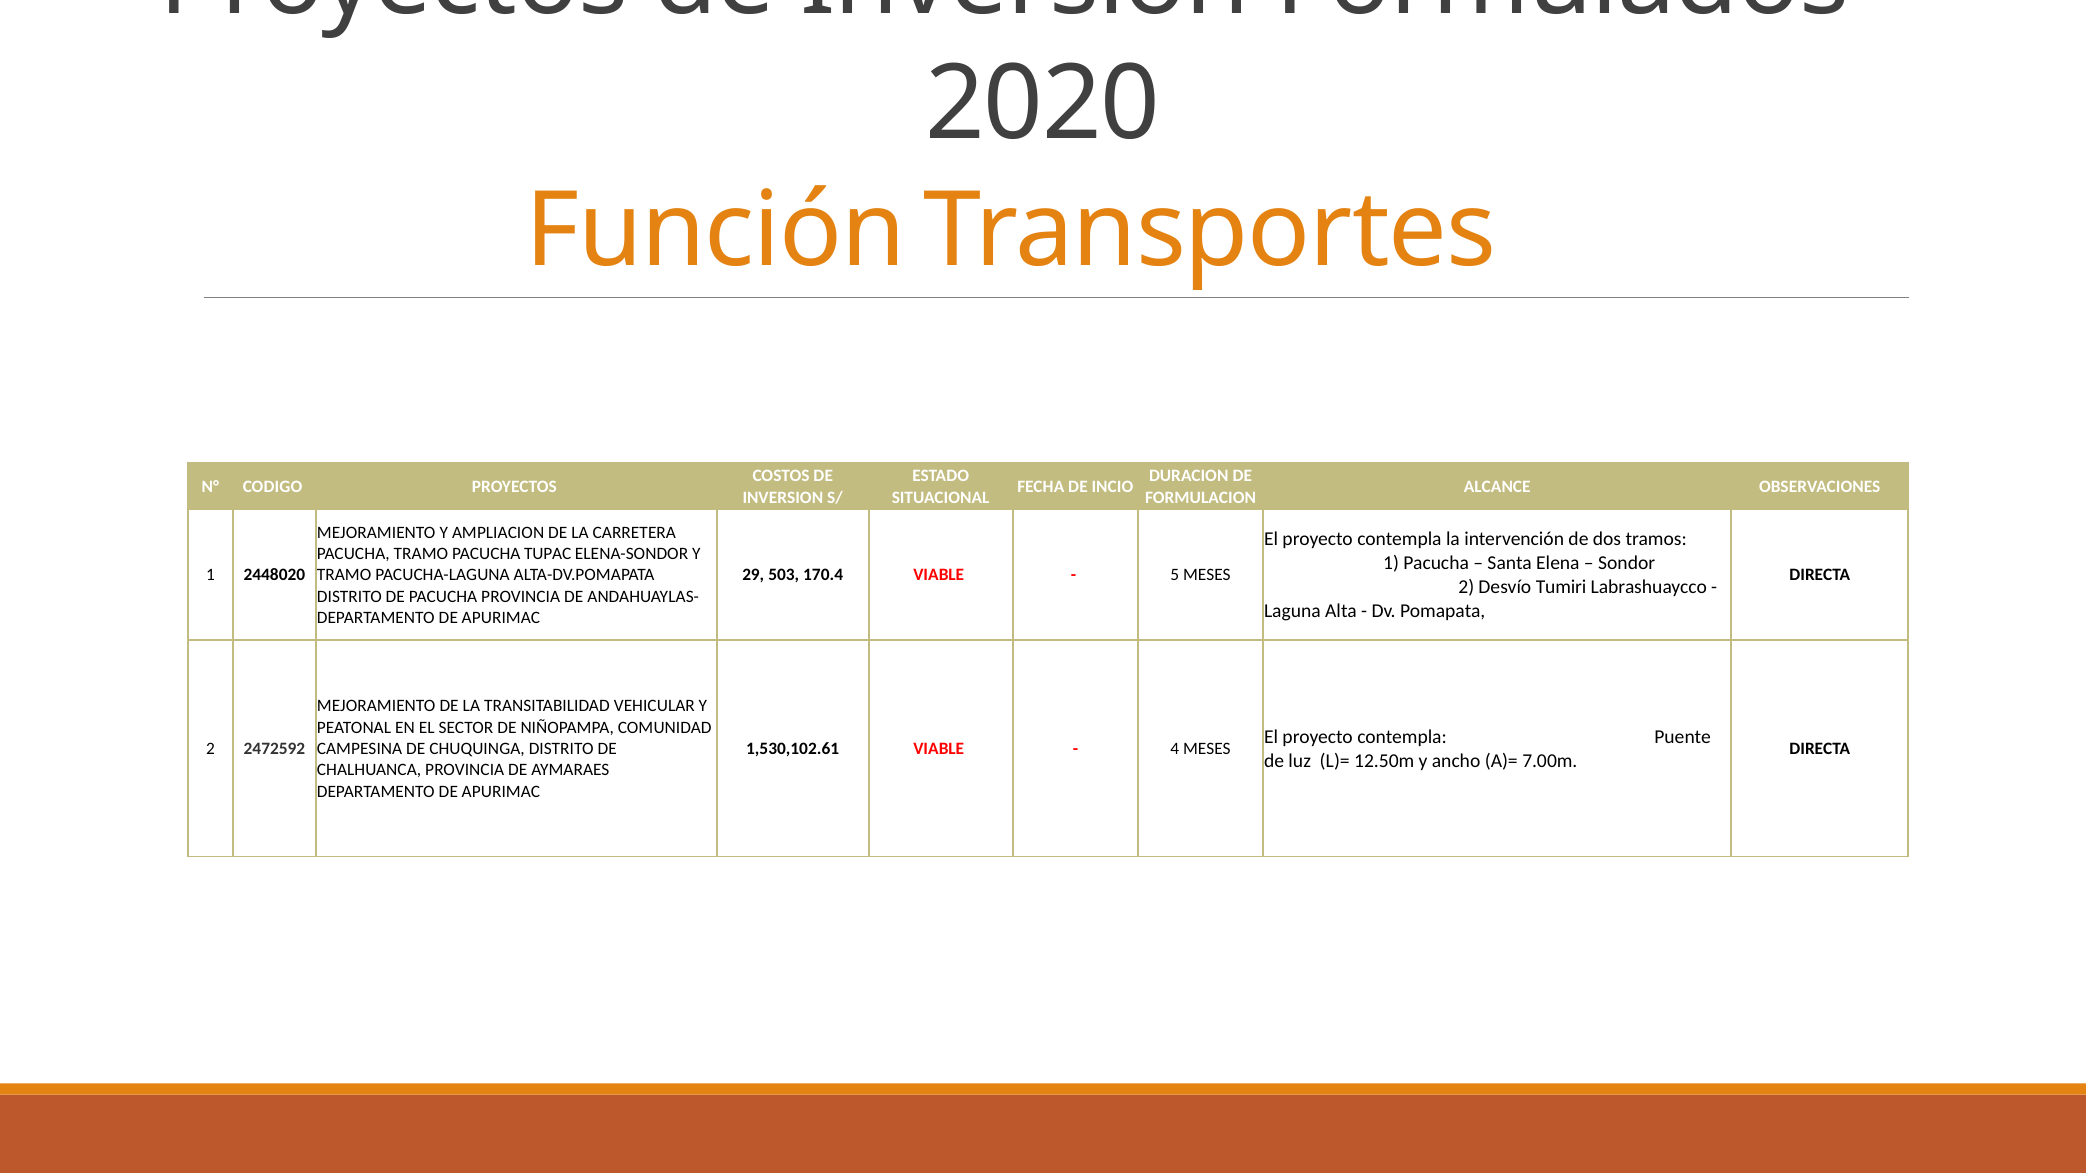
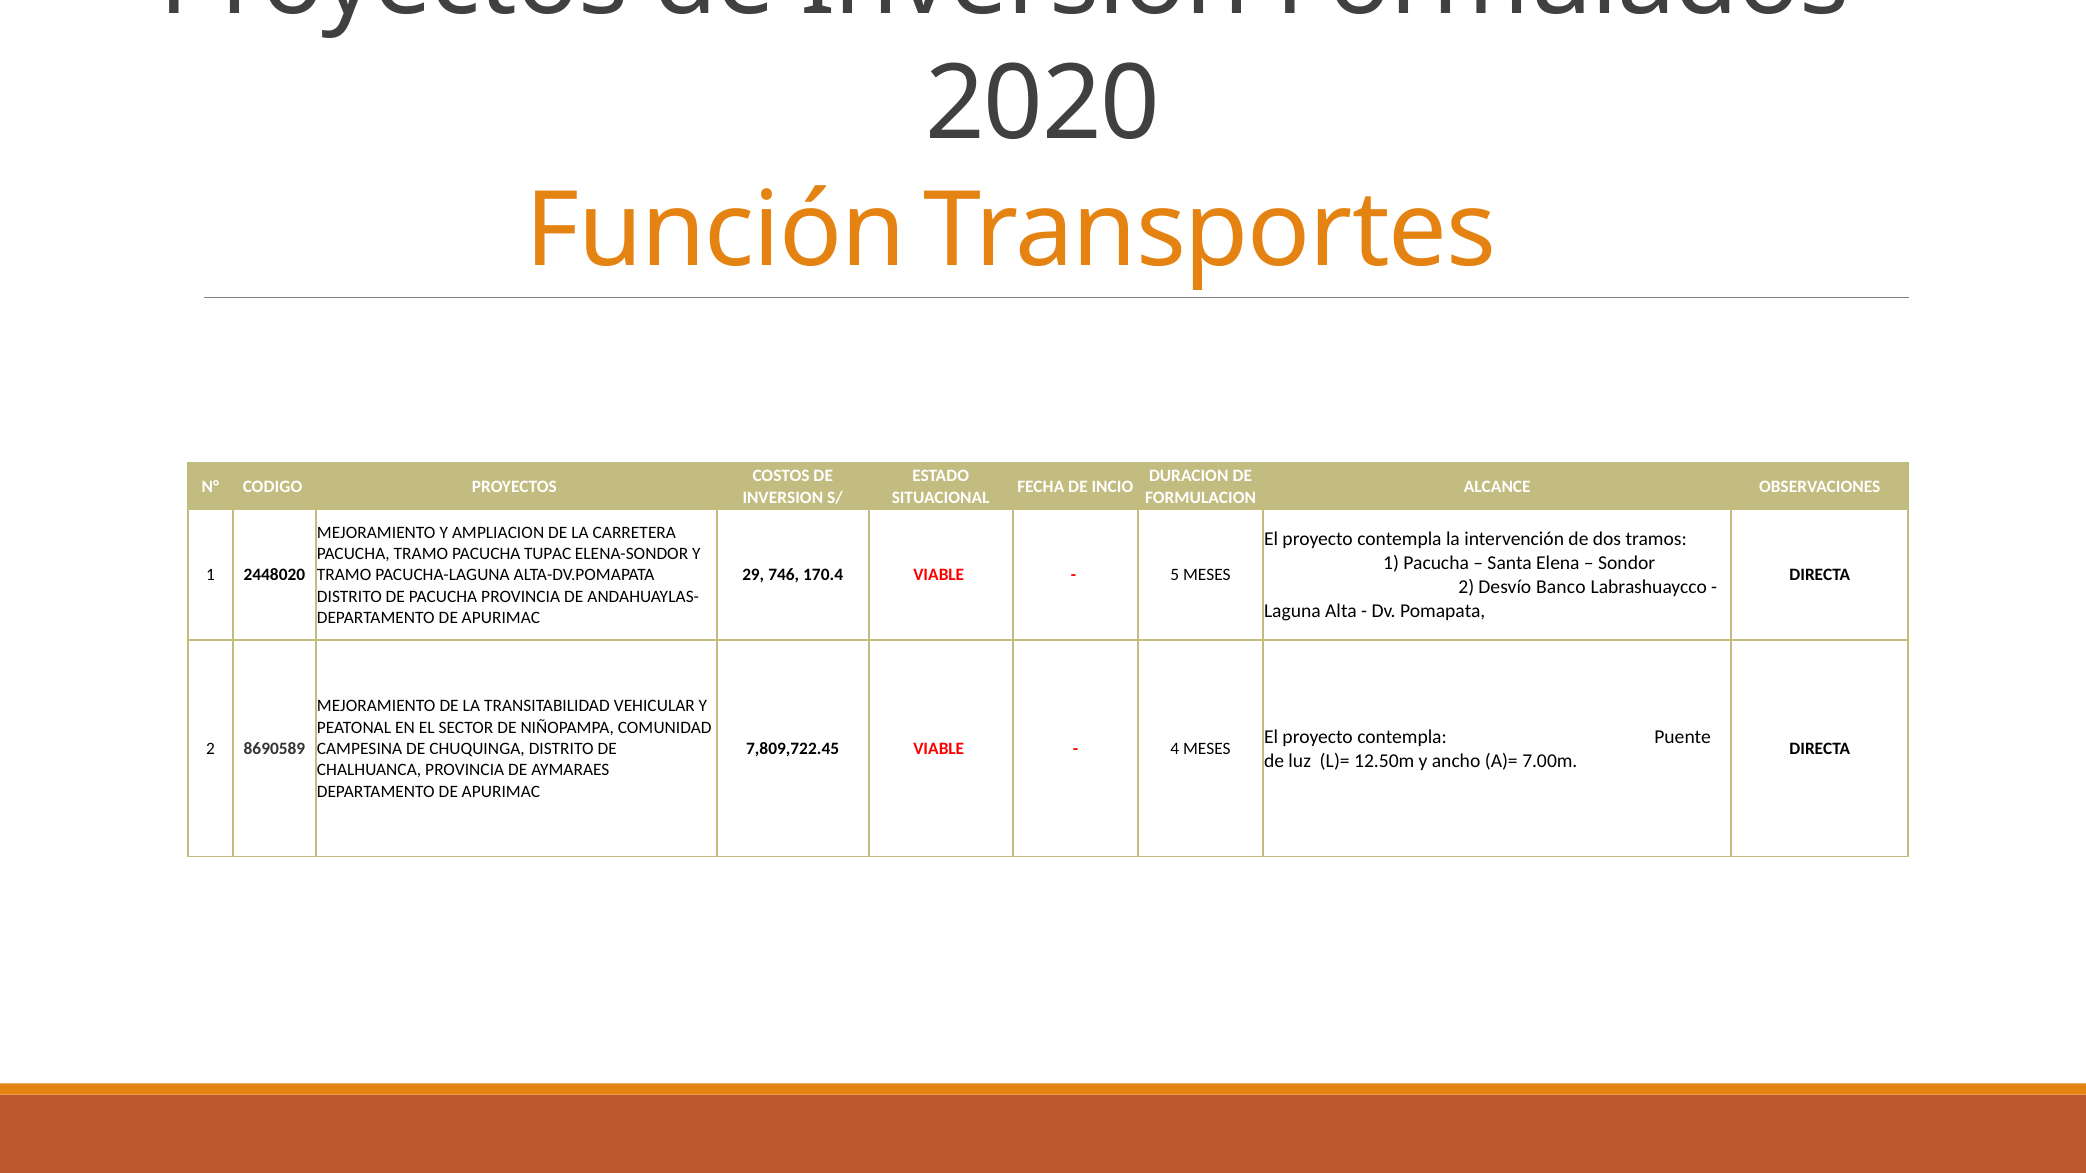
503: 503 -> 746 (784, 575)
Tumiri: Tumiri -> Banco (1561, 587)
2472592: 2472592 -> 8690589 (274, 749)
1,530,102.61: 1,530,102.61 -> 7,809,722.45 (793, 749)
